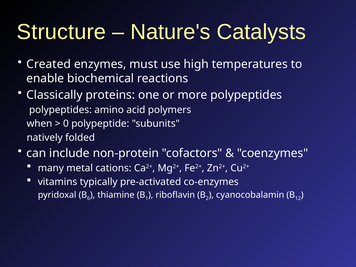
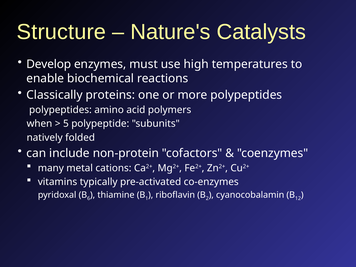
Created: Created -> Develop (49, 64)
0: 0 -> 5 (66, 124)
